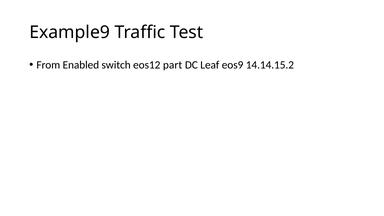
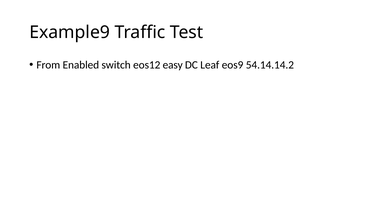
part: part -> easy (173, 65)
14.14.15.2: 14.14.15.2 -> 54.14.14.2 (270, 65)
